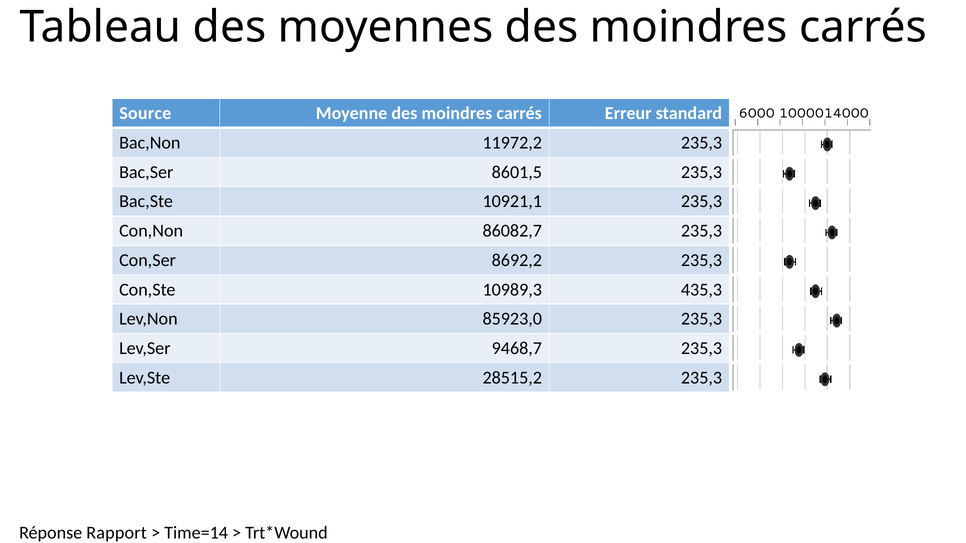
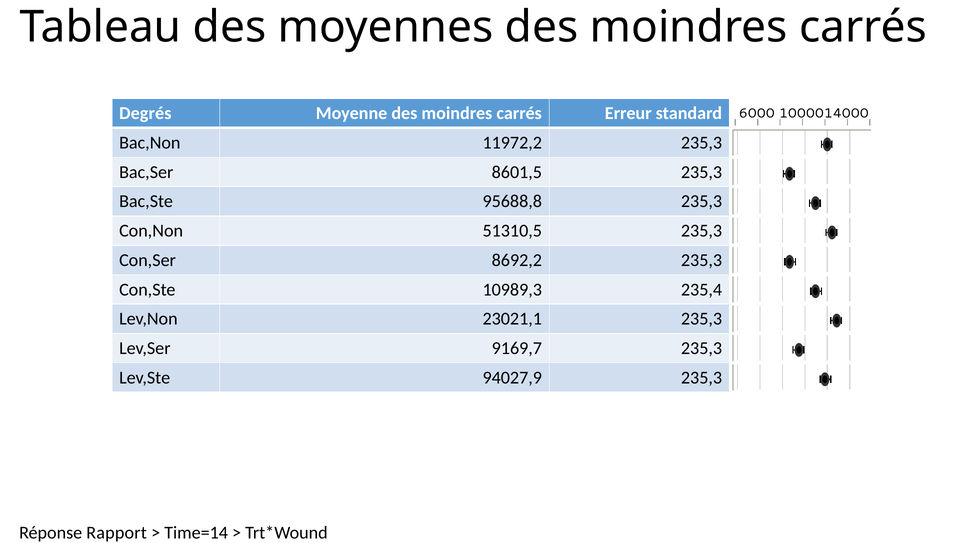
Source: Source -> Degrés (145, 114)
10921,1: 10921,1 -> 95688,8 (512, 202)
86082,7: 86082,7 -> 51310,5 (512, 231)
435,3: 435,3 -> 235,4 (702, 290)
85923,0: 85923,0 -> 23021,1 (512, 319)
9468,7: 9468,7 -> 9169,7 (517, 349)
28515,2: 28515,2 -> 94027,9 (512, 378)
